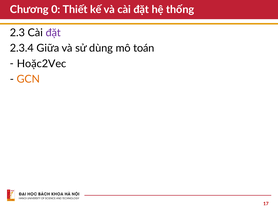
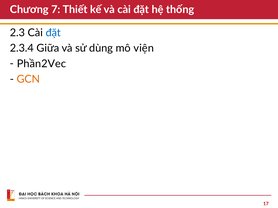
0: 0 -> 7 (56, 10)
đặt colour: purple -> blue (53, 33)
toán: toán -> viện (144, 48)
Hoặc2Vec: Hoặc2Vec -> Phần2Vec (42, 64)
